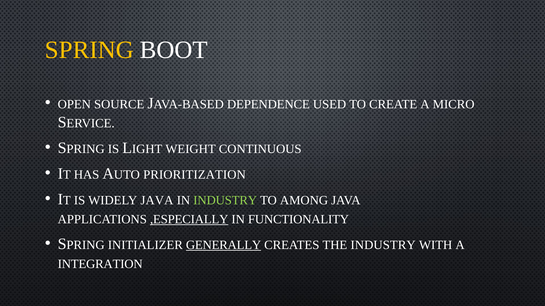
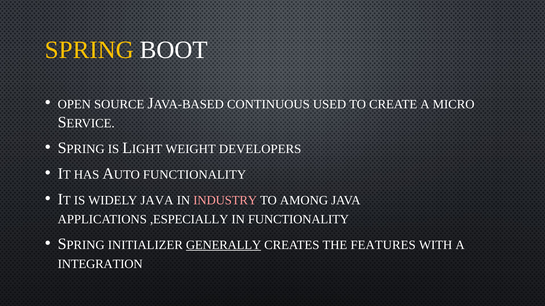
DEPENDENCE: DEPENDENCE -> CONTINUOUS (268, 104)
CONTINUOUS: CONTINUOUS -> DEVELOPERS (260, 149)
PRIORITIZATION: PRIORITIZATION -> FUNCTIONALITY (195, 175)
INDUSTRY colour: light green -> pink (225, 201)
,ESPECIALLY underline: present -> none (189, 220)
THE INDUSTRY: INDUSTRY -> FEATURES (383, 245)
